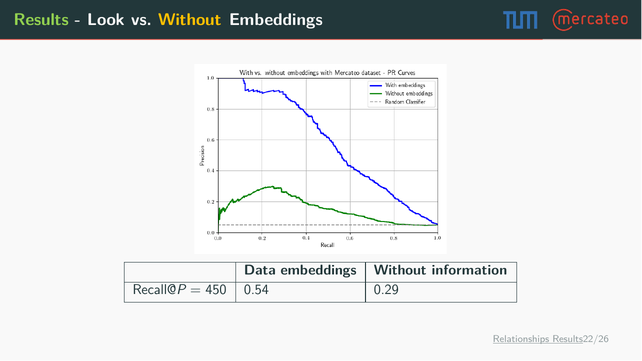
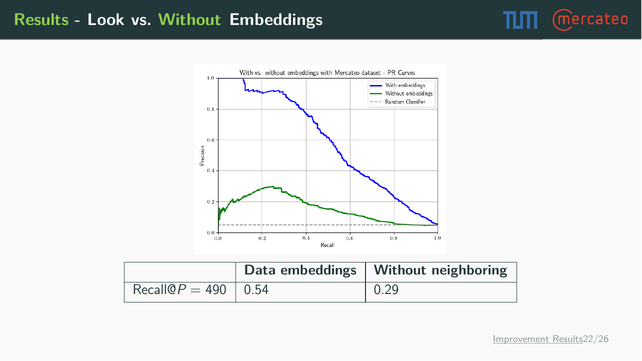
Without colour: yellow -> light green (190, 20)
information: information -> neighboring (469, 270)
450: 450 -> 490 (216, 290)
Relationships: Relationships -> Improvement (521, 339)
